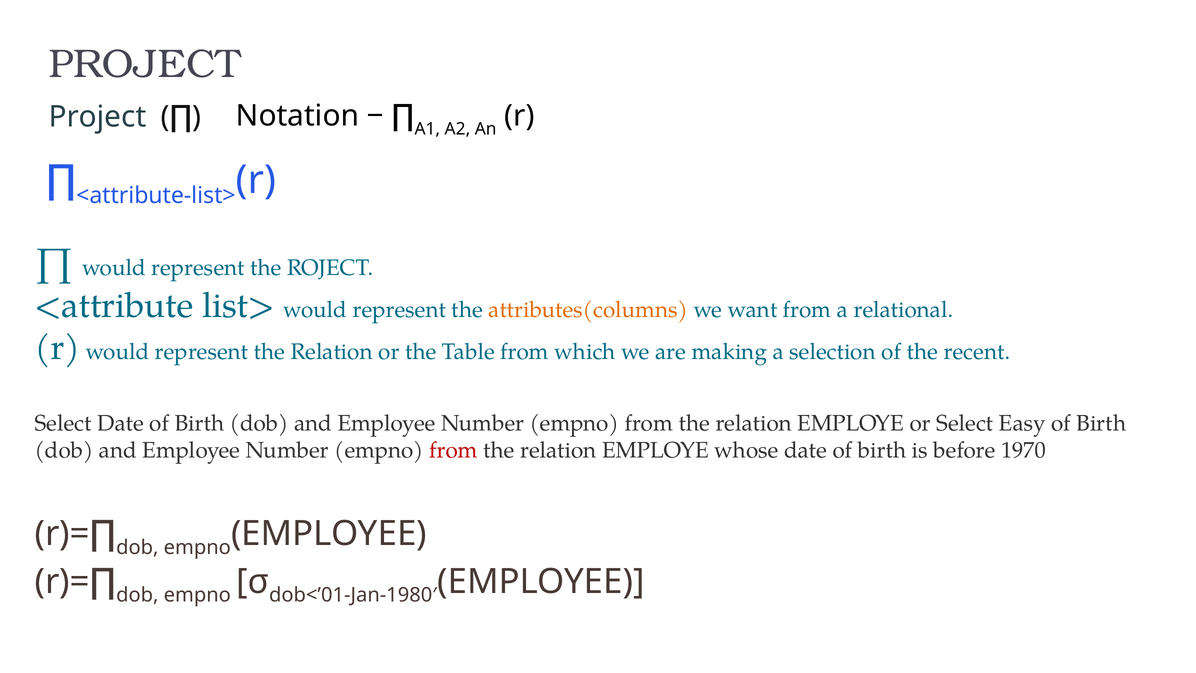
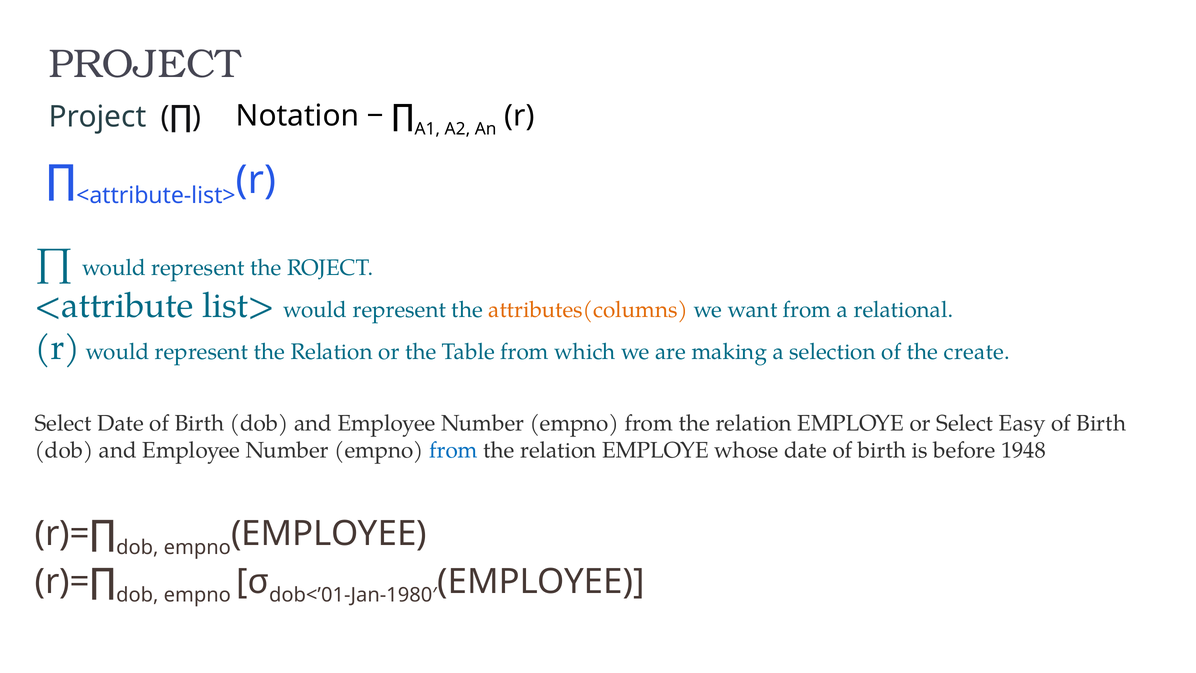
recent: recent -> create (977, 351)
from colour: red -> blue (453, 450)
1970: 1970 -> 1948 (1023, 450)
